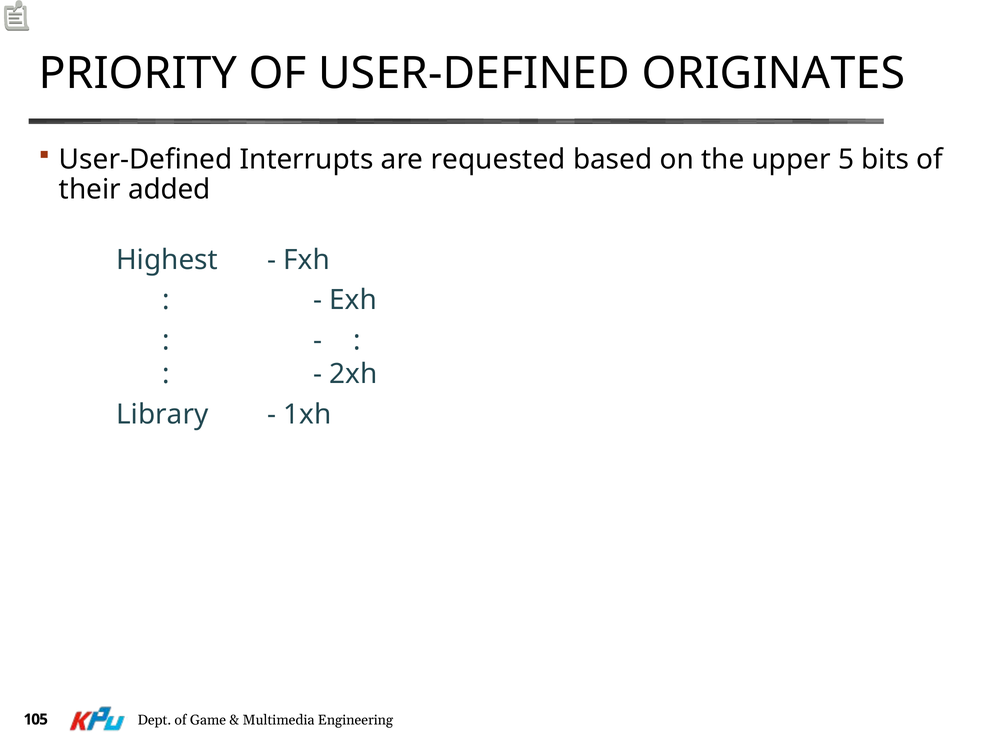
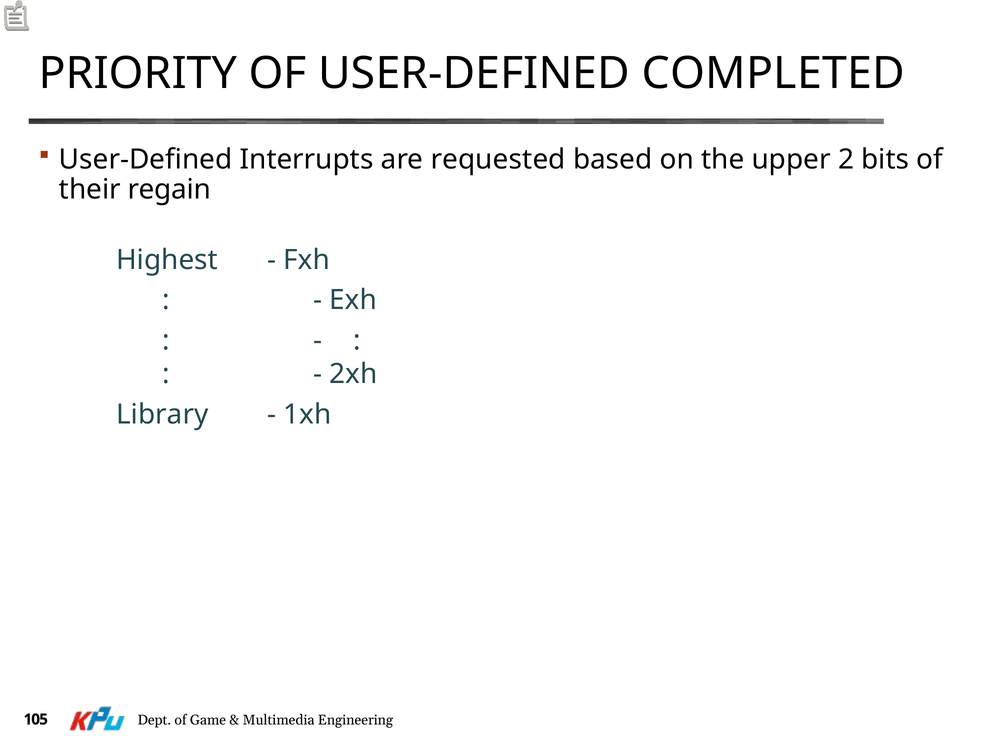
ORIGINATES: ORIGINATES -> COMPLETED (773, 74)
5: 5 -> 2 (846, 159)
added: added -> regain (169, 189)
